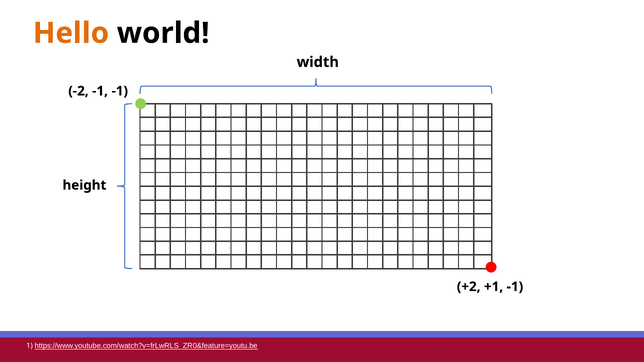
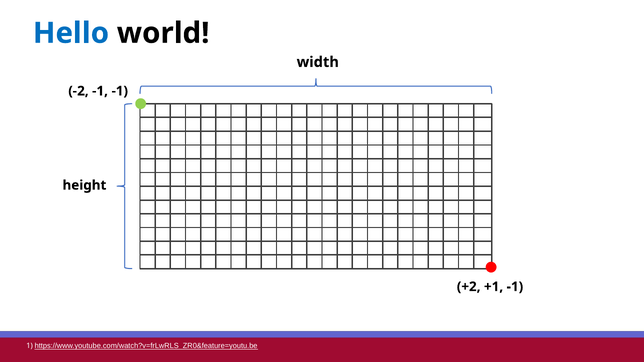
Hello colour: orange -> blue (71, 33)
